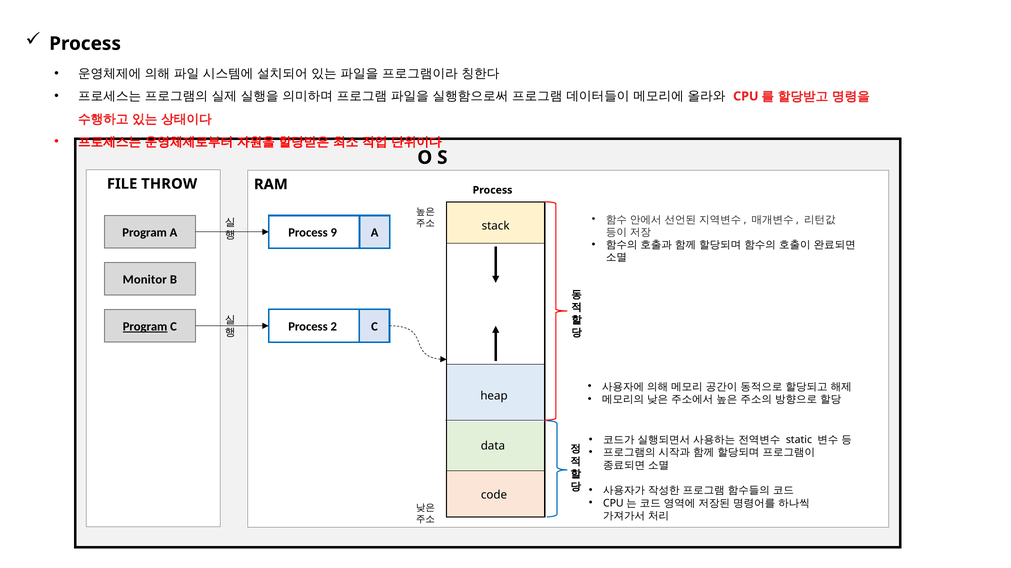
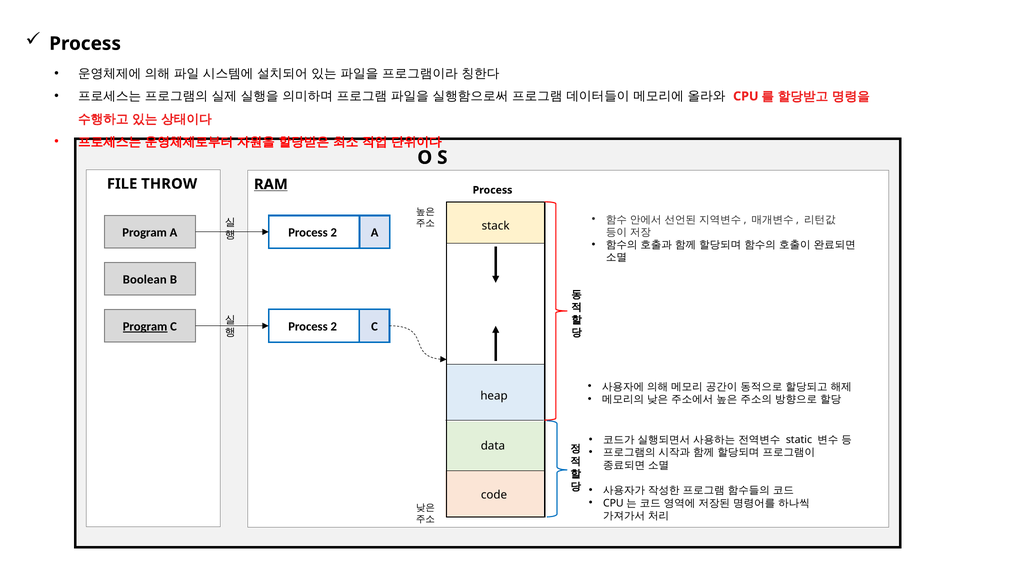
RAM underline: none -> present (271, 185)
9: 9 -> 2 (334, 233)
Monitor: Monitor -> Boolean (145, 280)
